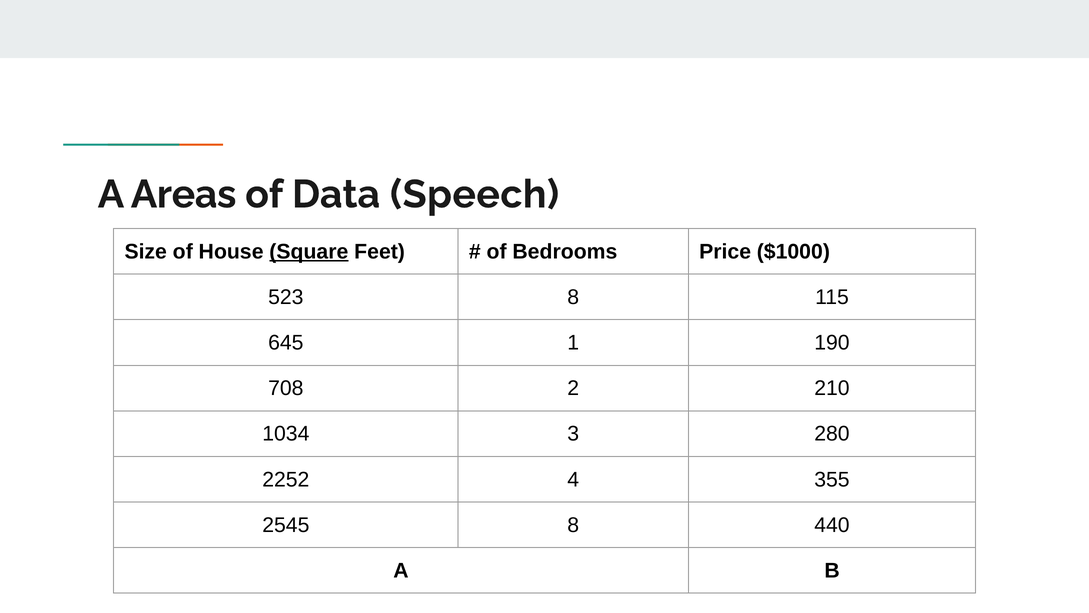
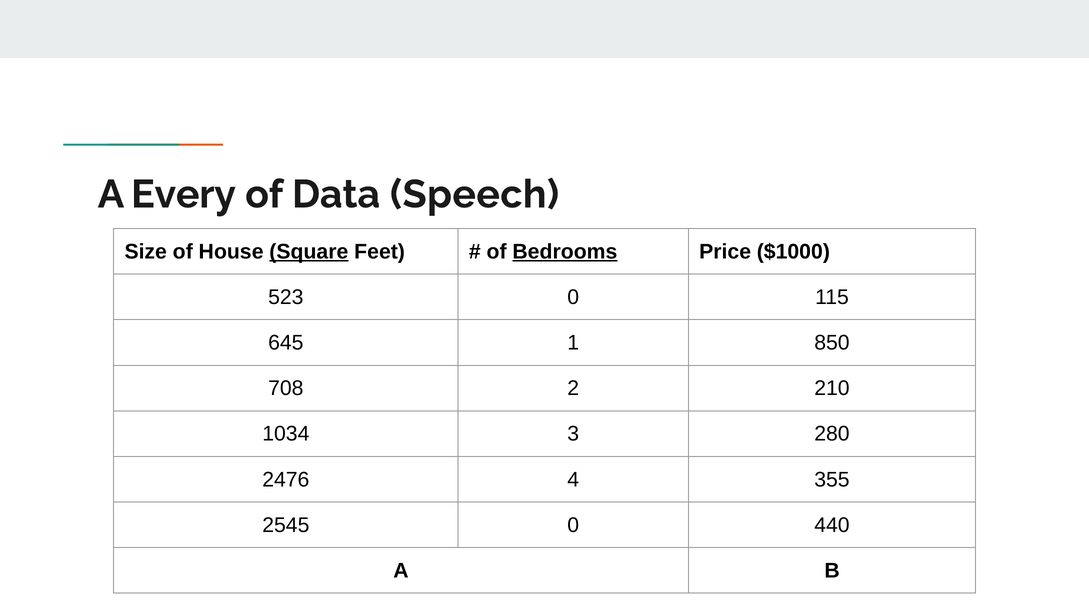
Areas: Areas -> Every (184, 194)
Bedrooms underline: none -> present (565, 252)
523 8: 8 -> 0 (573, 297)
190: 190 -> 850 (832, 343)
2252: 2252 -> 2476 (286, 479)
2545 8: 8 -> 0 (573, 525)
